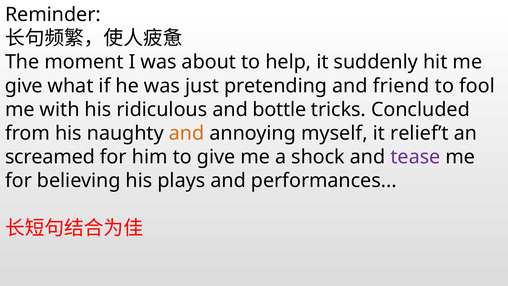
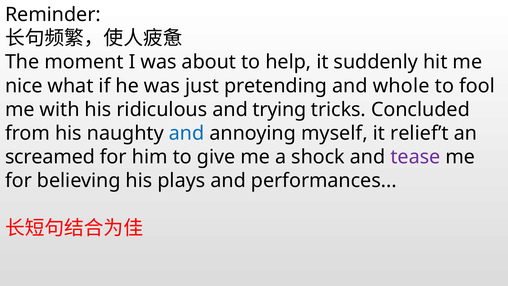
give: give -> nice (24, 86)
friend: friend -> whole (401, 86)
bottle: bottle -> trying (279, 109)
and colour: orange -> blue (187, 133)
